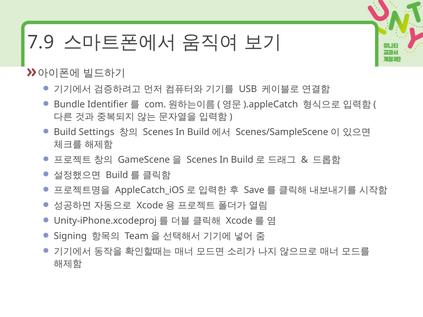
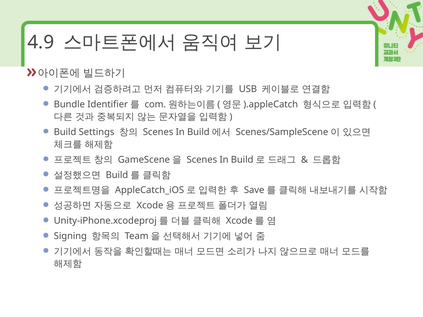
7.9: 7.9 -> 4.9 (41, 42)
